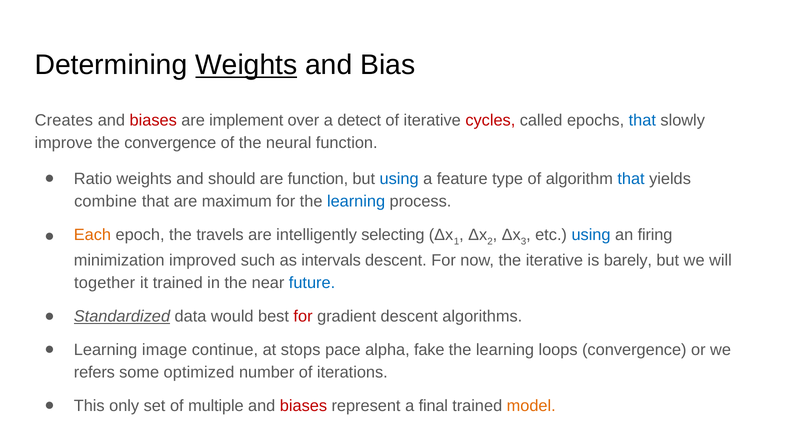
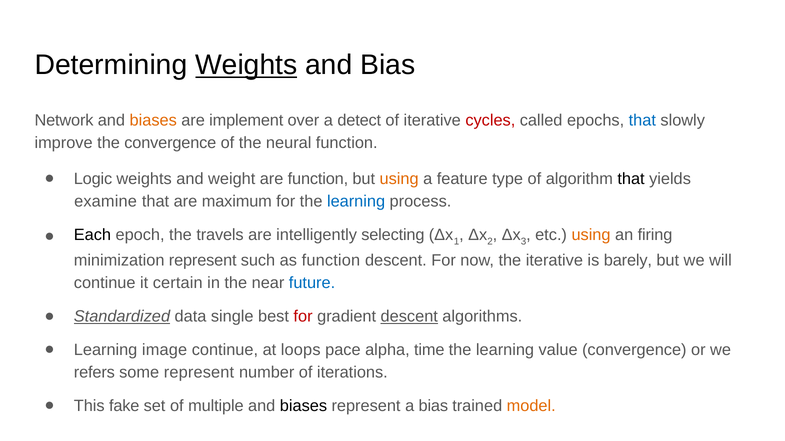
Creates: Creates -> Network (64, 121)
biases colour: red -> orange (153, 121)
Ratio: Ratio -> Logic (93, 179)
should: should -> weight (232, 179)
using colour: blue -> orange (399, 179)
that colour: blue -> black (631, 179)
combine: combine -> examine (106, 201)
Each colour: orange -> black (92, 235)
using colour: blue -> orange (591, 235)
minimization improved: improved -> represent (203, 261)
as intervals: intervals -> function (331, 261)
together: together -> continue (105, 283)
it trained: trained -> certain (178, 283)
would: would -> single (232, 317)
descent underline: none -> present (409, 317)
stops: stops -> loops (301, 350)
fake: fake -> time (429, 350)
loops: loops -> value (558, 350)
some optimized: optimized -> represent (199, 373)
only: only -> fake (124, 406)
biases colour: red -> black (303, 406)
a final: final -> bias (433, 406)
